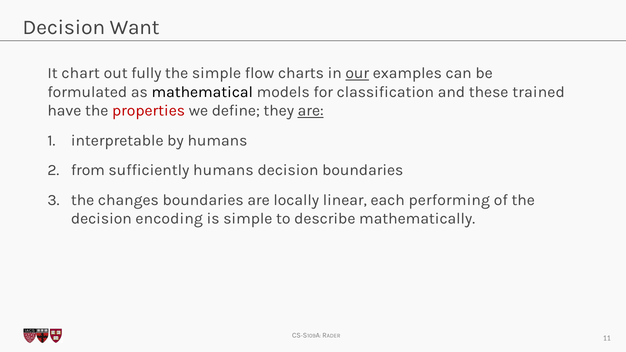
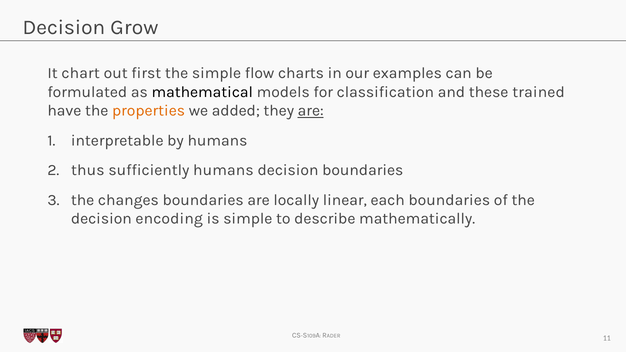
Want: Want -> Grow (134, 27)
fully: fully -> first (146, 73)
our underline: present -> none (357, 73)
properties colour: red -> orange (149, 111)
define: define -> added (236, 111)
from: from -> thus (88, 170)
each performing: performing -> boundaries (449, 200)
